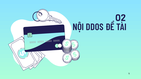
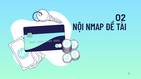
DDOS: DDOS -> NMAP (95, 27)
